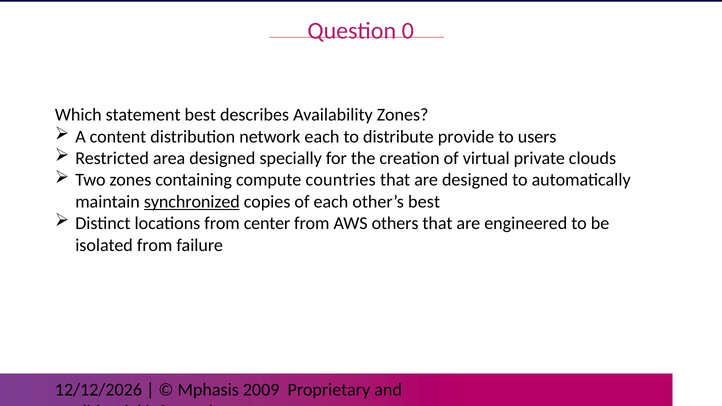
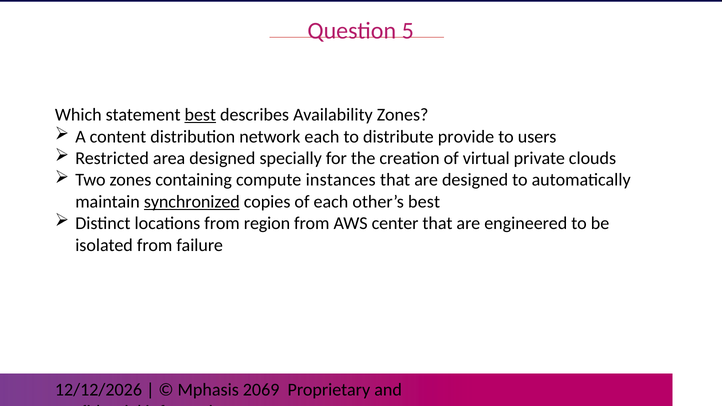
0: 0 -> 5 (408, 31)
best underline: none -> present (200, 115)
countries: countries -> instances (341, 180)
center: center -> region (267, 223)
others: others -> center (395, 223)
2009: 2009 -> 2069 (261, 390)
